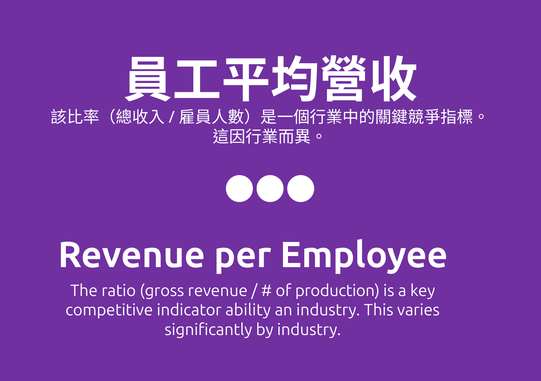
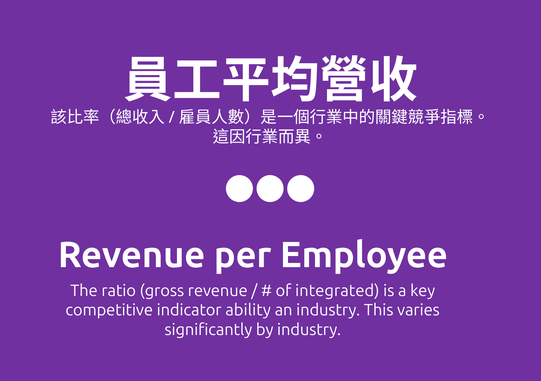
production: production -> integrated (337, 291)
